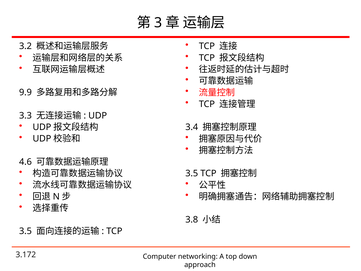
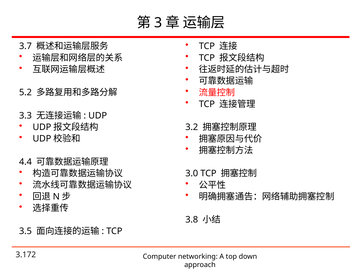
3.2: 3.2 -> 3.7 (25, 46)
9.9: 9.9 -> 5.2 (25, 92)
3.4: 3.4 -> 3.2 (192, 127)
4.6: 4.6 -> 4.4 (25, 162)
3.5: 3.5 -> 3.0 (192, 173)
